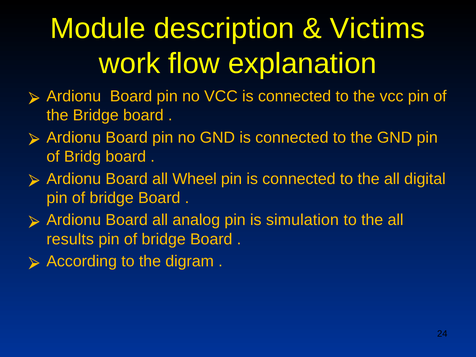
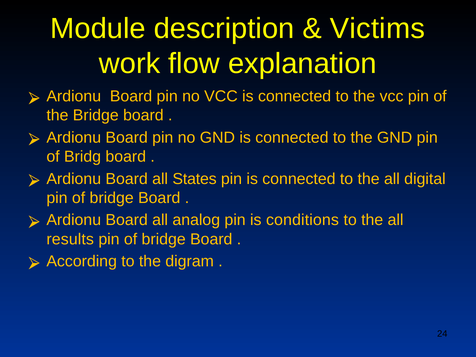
Wheel: Wheel -> States (195, 179)
simulation: simulation -> conditions (302, 220)
